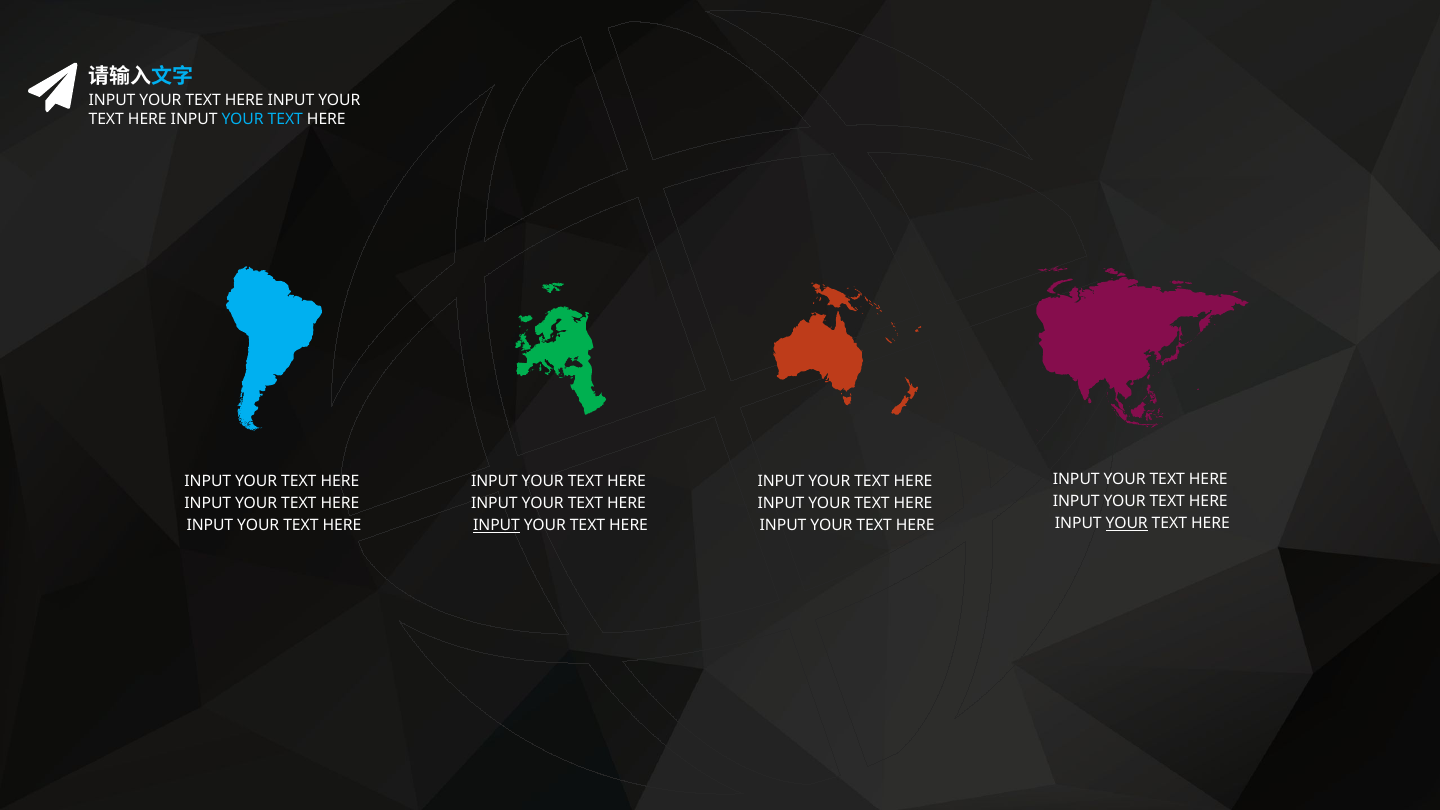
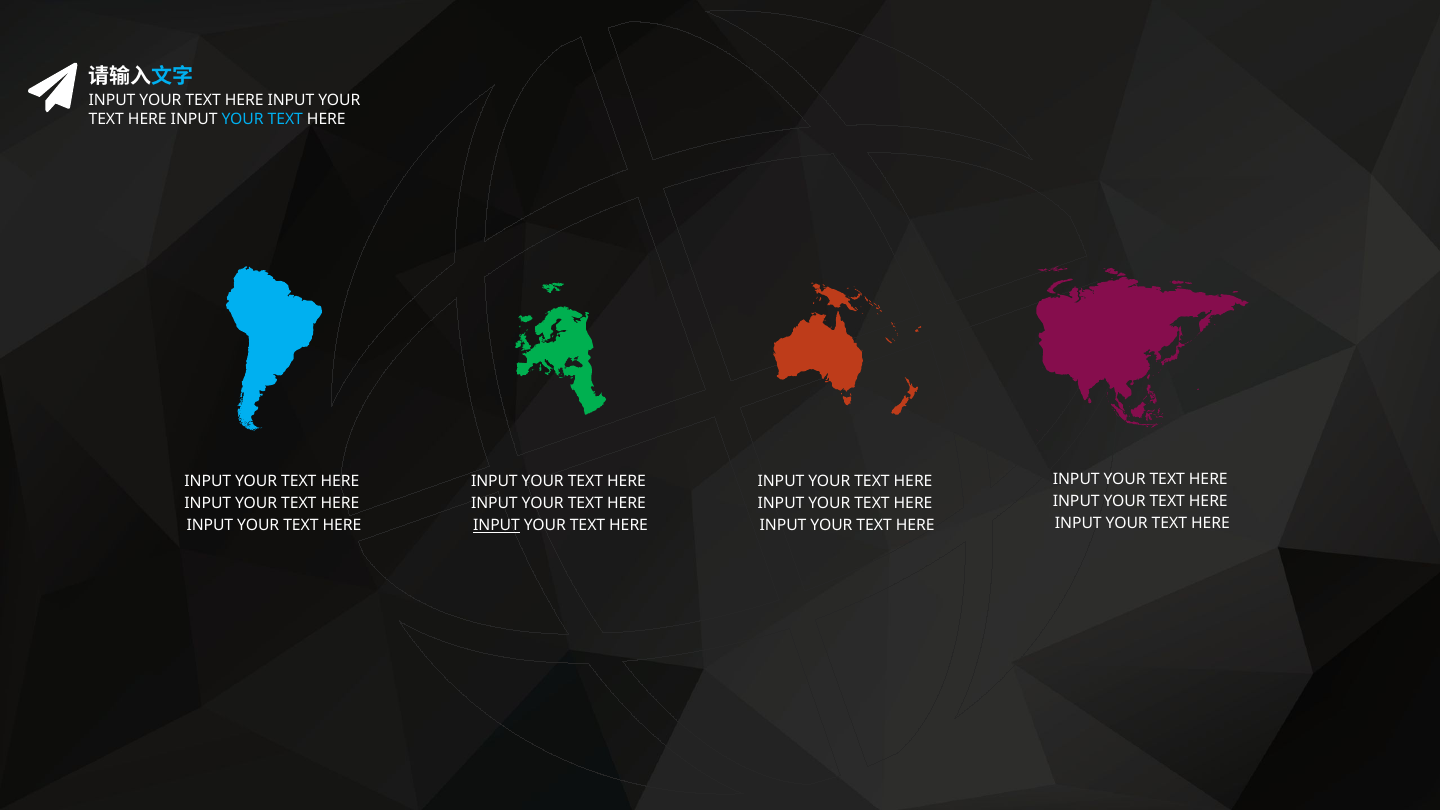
YOUR underline: present -> none (1127, 524)
